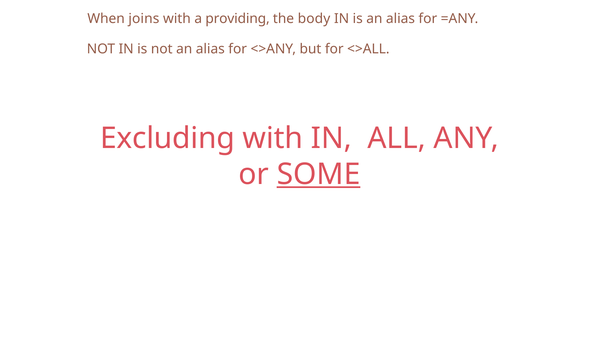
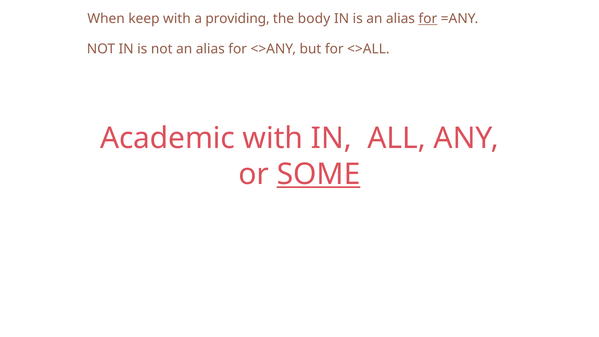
joins: joins -> keep (144, 19)
for underline: none -> present (428, 19)
Excluding: Excluding -> Academic (167, 138)
